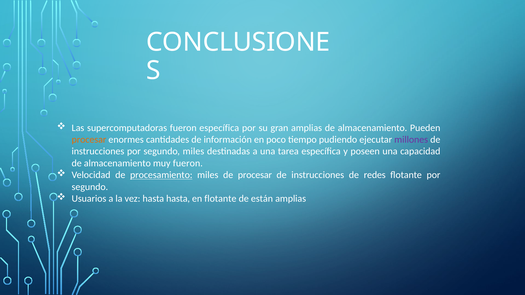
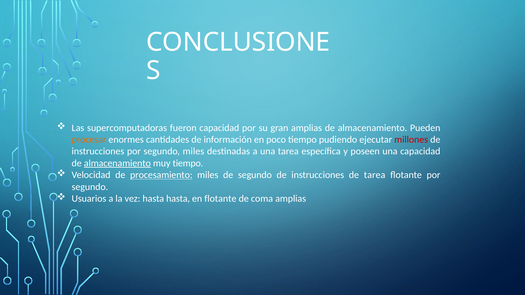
fueron específica: específica -> capacidad (219, 128)
millones colour: purple -> red (411, 140)
almacenamiento underline: none -> present (117, 163)
muy fueron: fueron -> tiempo (188, 163)
de procesar: procesar -> segundo (255, 175)
de redes: redes -> tarea (375, 175)
están: están -> coma (262, 199)
